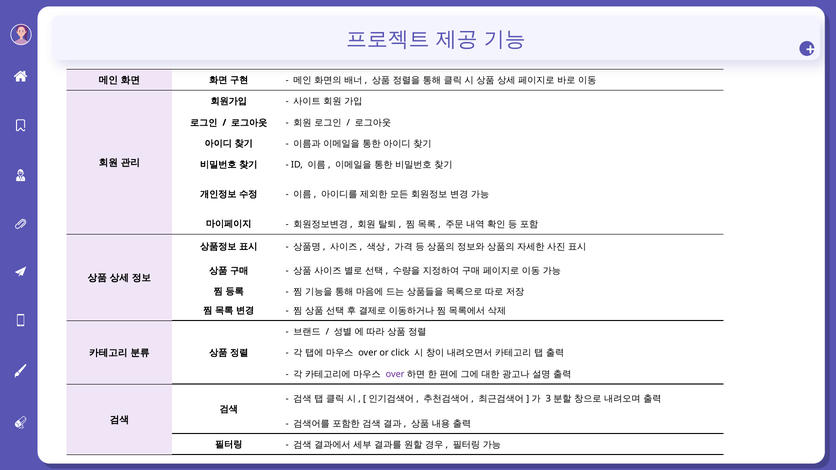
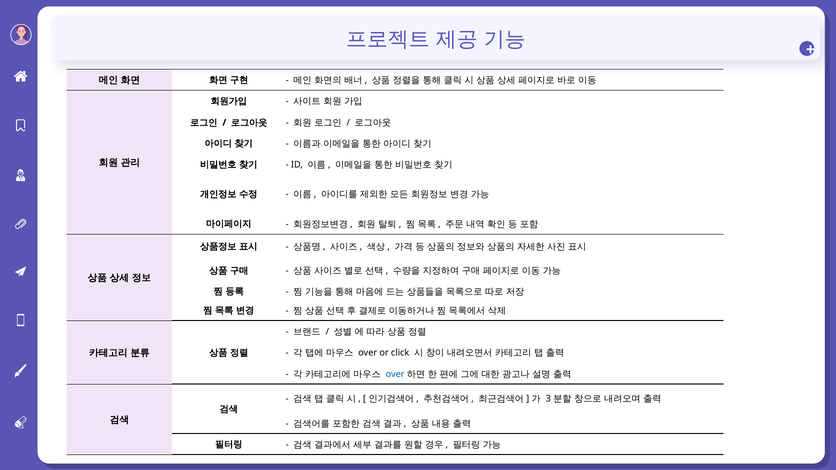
over colour: purple -> blue (395, 374)
